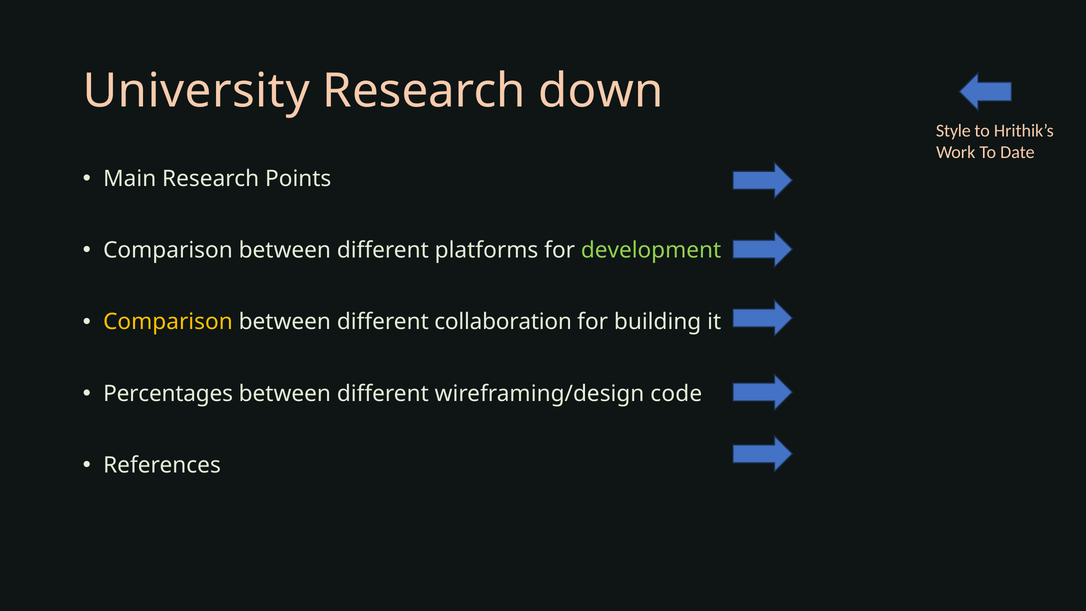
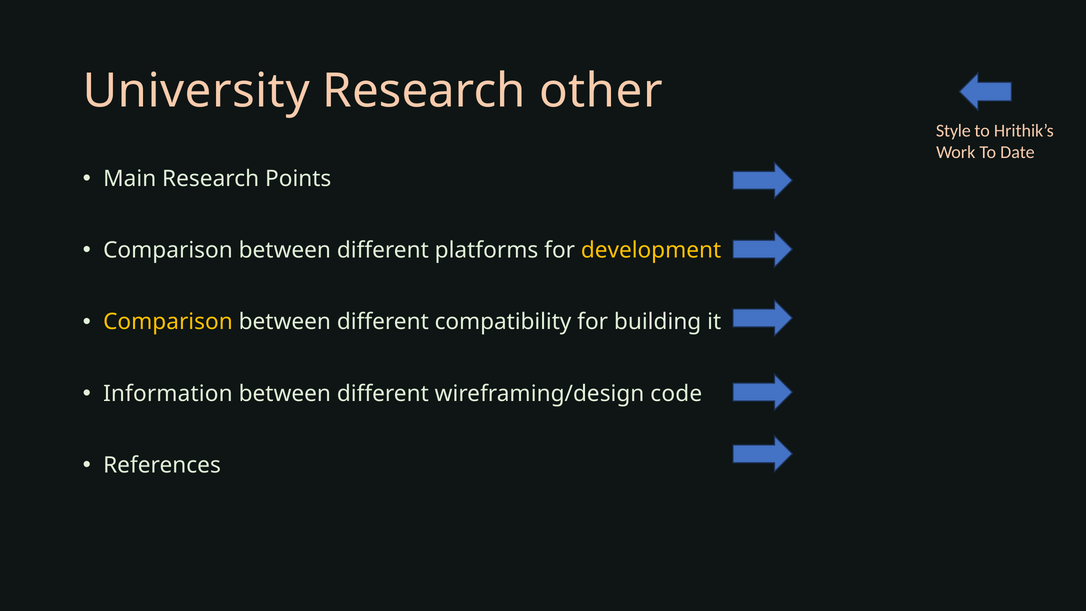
down: down -> other (601, 91)
development colour: light green -> yellow (651, 250)
collaboration: collaboration -> compatibility (503, 322)
Percentages: Percentages -> Information (168, 394)
